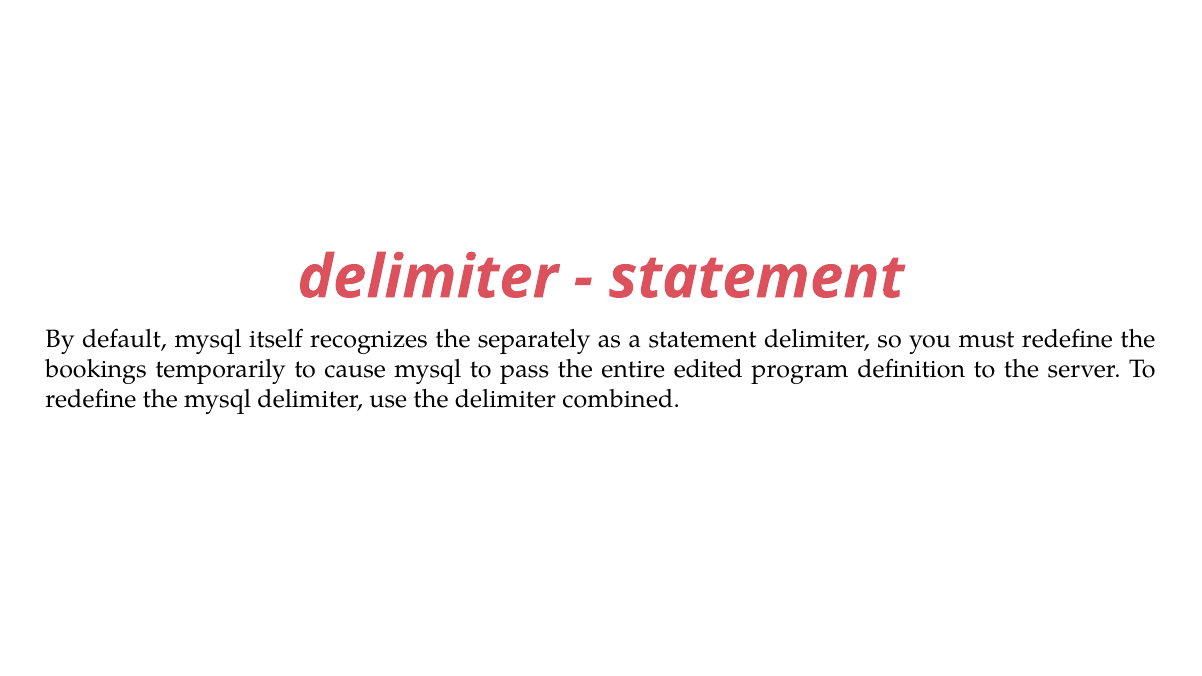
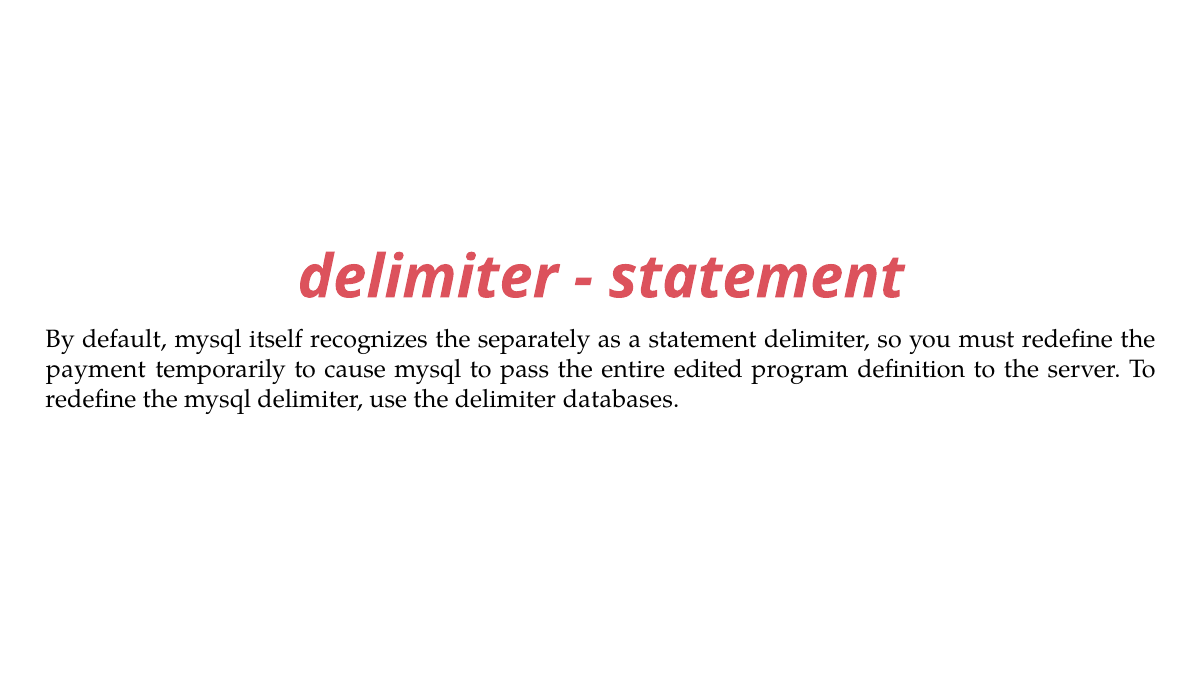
bookings: bookings -> payment (96, 369)
combined: combined -> databases (621, 399)
